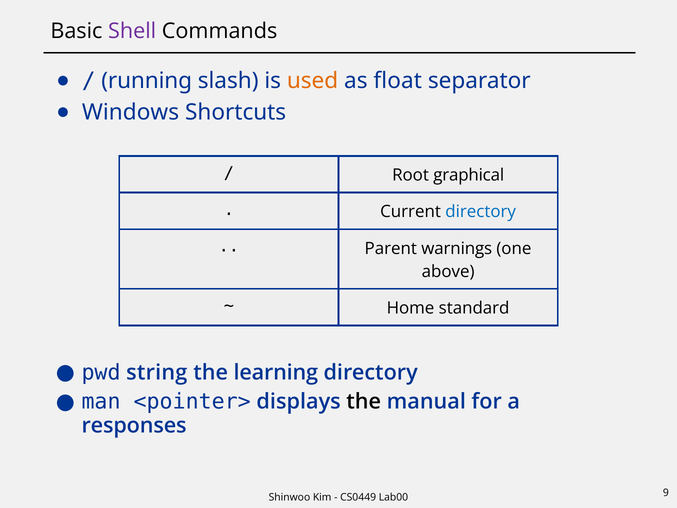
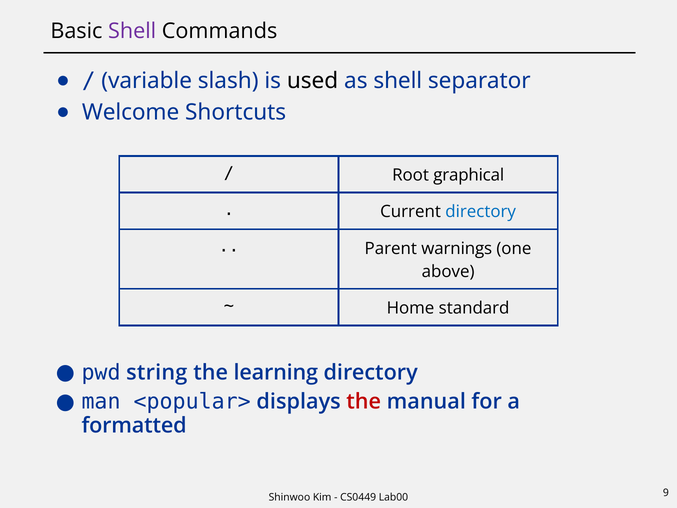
running: running -> variable (147, 81)
used colour: orange -> black (313, 81)
as float: float -> shell (398, 81)
Windows: Windows -> Welcome (131, 112)
<pointer>: <pointer> -> <popular> (192, 402)
the colour: black -> red (364, 402)
responses: responses -> formatted (134, 425)
